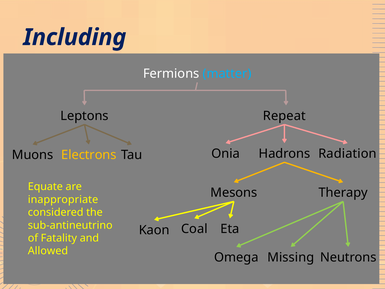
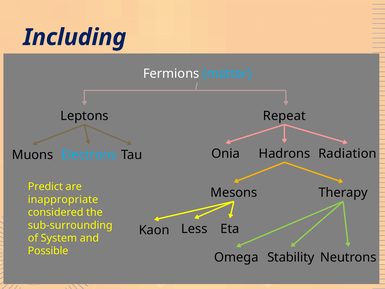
Electrons colour: yellow -> light blue (89, 155)
Equate: Equate -> Predict (45, 187)
sub-antineutrino: sub-antineutrino -> sub-surrounding (70, 225)
Coal: Coal -> Less (194, 229)
Fatality: Fatality -> System (59, 238)
Allowed: Allowed -> Possible (48, 251)
Missing: Missing -> Stability (291, 257)
